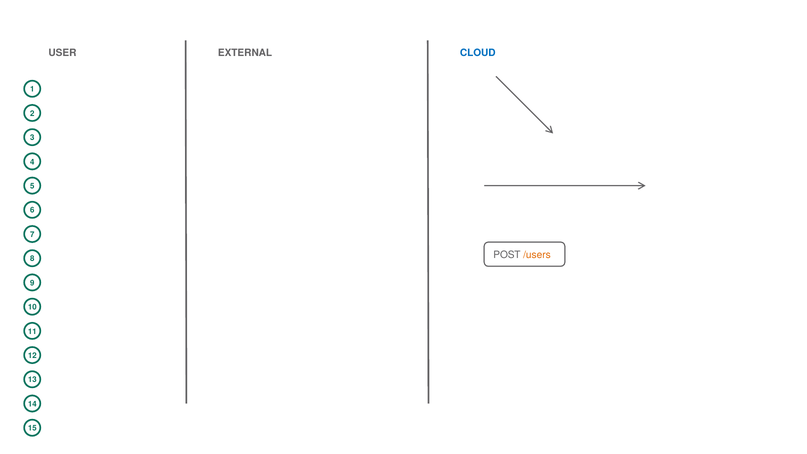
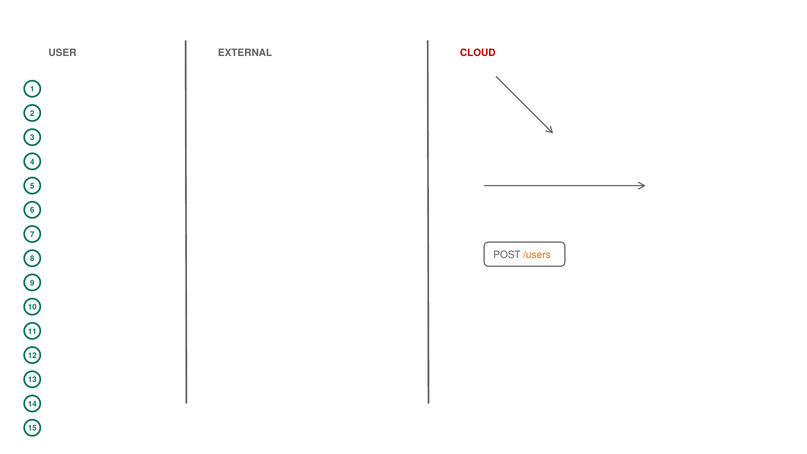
CLOUD colour: blue -> red (478, 53)
